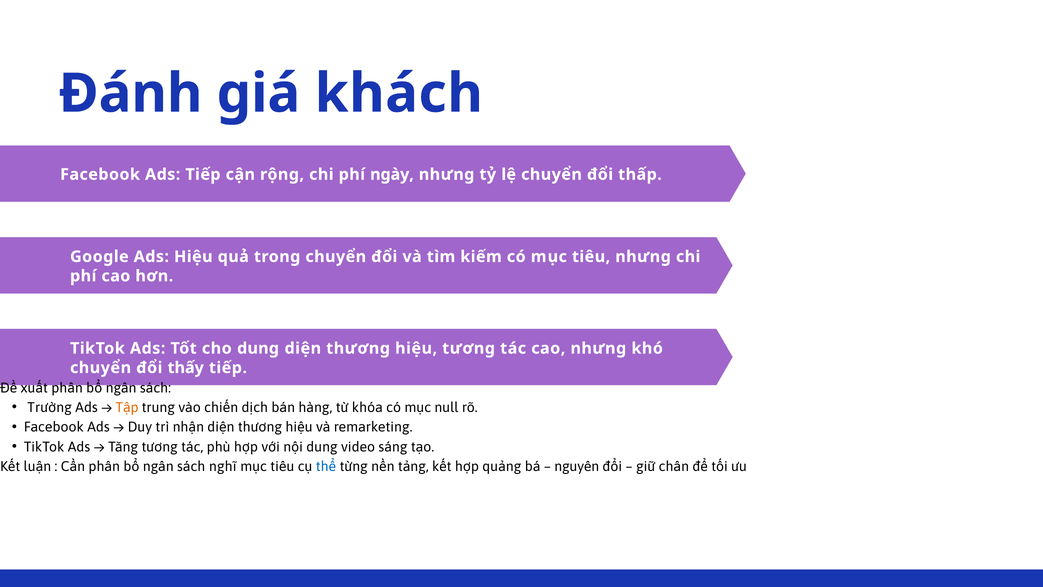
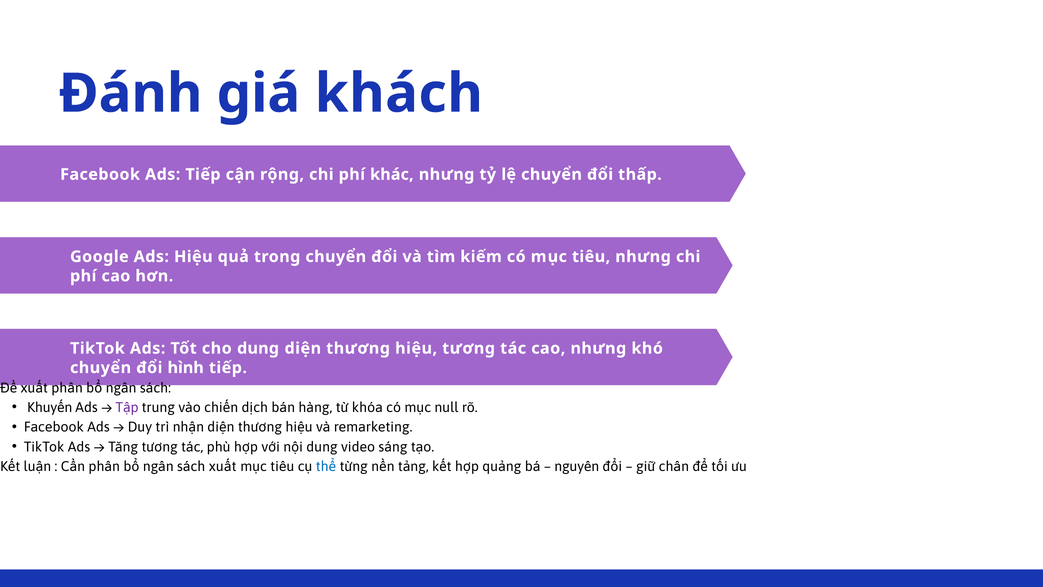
ngày: ngày -> khác (392, 174)
thấy: thấy -> hình (186, 368)
Trường: Trường -> Khuyến (50, 407)
Tập colour: orange -> purple (127, 407)
sách nghĩ: nghĩ -> xuất (223, 466)
